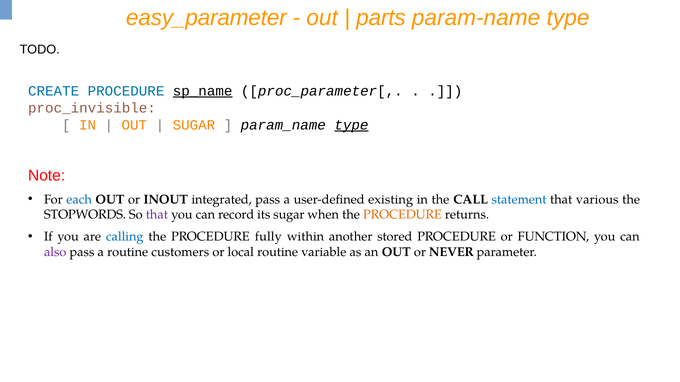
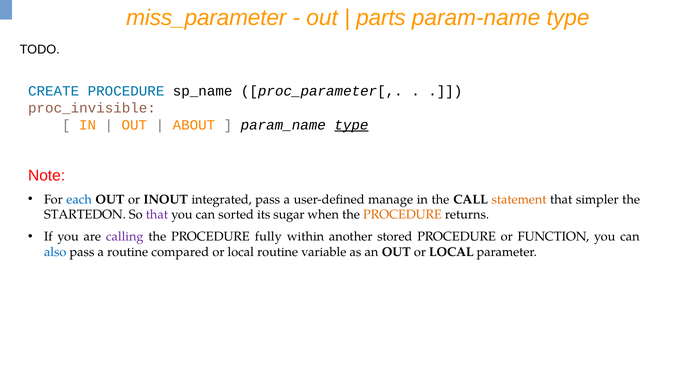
easy_parameter: easy_parameter -> miss_parameter (206, 18)
sp_name underline: present -> none (203, 91)
SUGAR: SUGAR -> ABOUT (194, 125)
existing: existing -> manage (391, 200)
statement colour: blue -> orange (519, 200)
various: various -> simpler (597, 200)
STOPWORDS: STOPWORDS -> STARTEDON (85, 215)
record: record -> sorted (236, 215)
calling colour: blue -> purple (125, 237)
also colour: purple -> blue (55, 252)
customers: customers -> compared (180, 252)
OUT or NEVER: NEVER -> LOCAL (451, 252)
